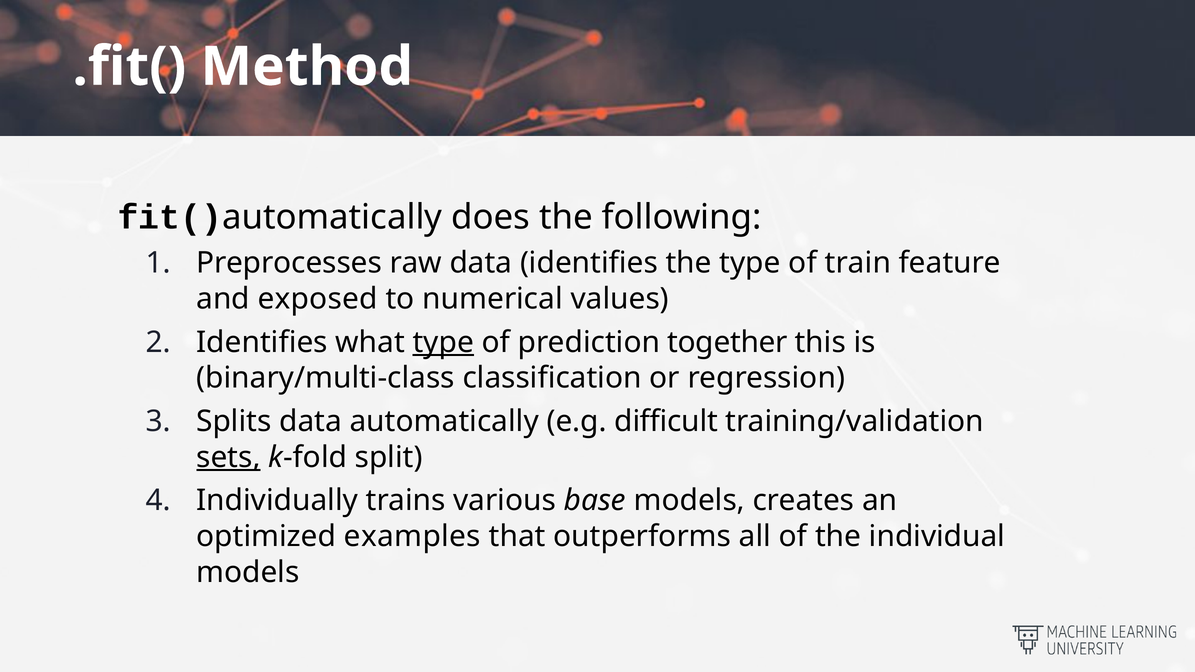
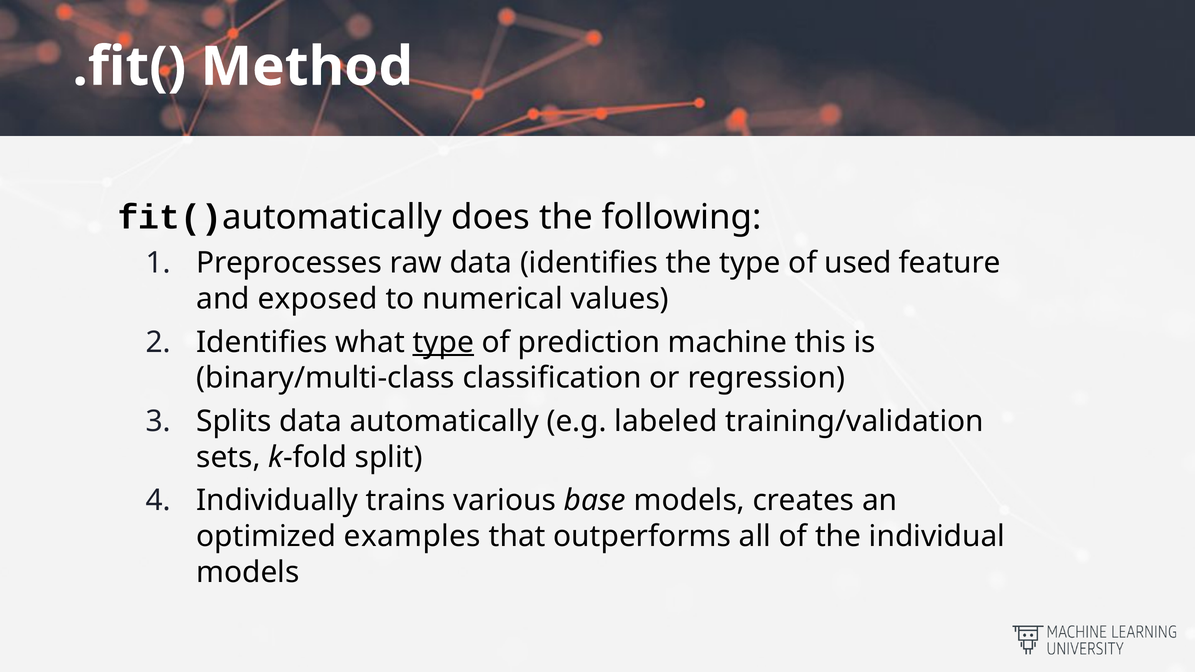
train: train -> used (858, 263)
together: together -> machine (727, 342)
difficult: difficult -> labeled (666, 422)
sets underline: present -> none (228, 457)
